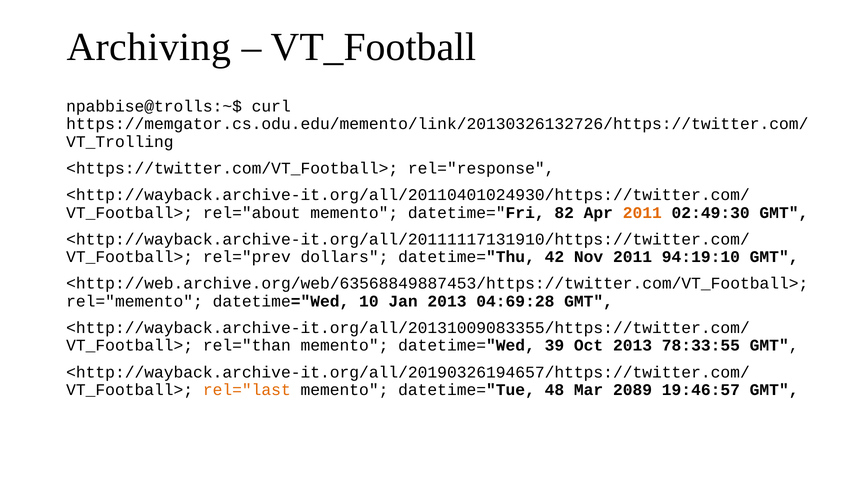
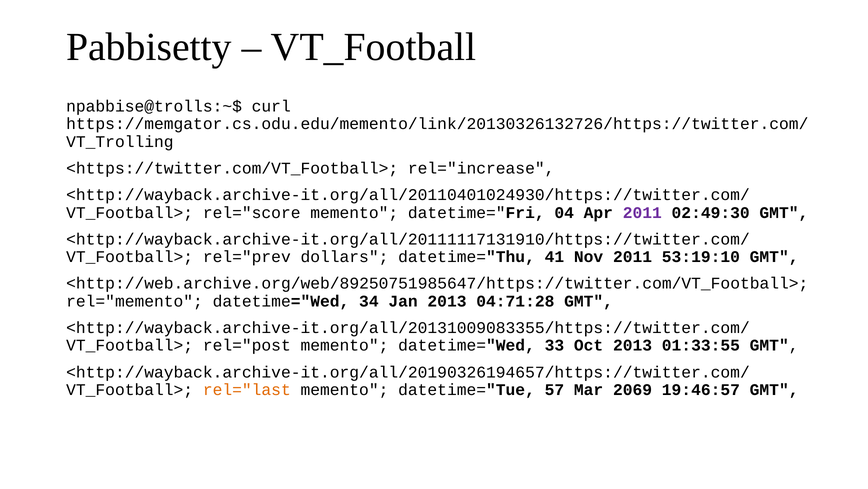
Archiving: Archiving -> Pabbisetty (149, 47)
rel="response: rel="response -> rel="increase (481, 168)
rel="about: rel="about -> rel="score (252, 212)
82: 82 -> 04 (564, 212)
2011 colour: orange -> purple (642, 212)
42: 42 -> 41 (554, 257)
94:19:10: 94:19:10 -> 53:19:10 (701, 257)
<http://web.archive.org/web/63568849887453/https://twitter.com/VT_Football>: <http://web.archive.org/web/63568849887453/https://twitter.com/VT_Football> -> <http://web.archive.org/web/89250751985647/https://twitter.com/VT_Football> (437, 283)
10: 10 -> 34 (369, 301)
04:69:28: 04:69:28 -> 04:71:28 (515, 301)
rel="than: rel="than -> rel="post (247, 345)
39: 39 -> 33 (554, 345)
78:33:55: 78:33:55 -> 01:33:55 (701, 345)
48: 48 -> 57 (554, 389)
2089: 2089 -> 2069 (633, 389)
